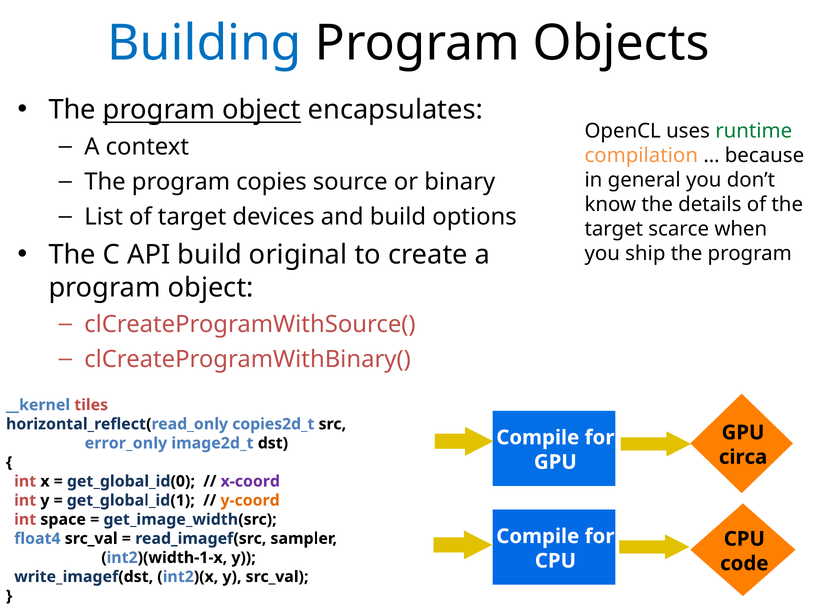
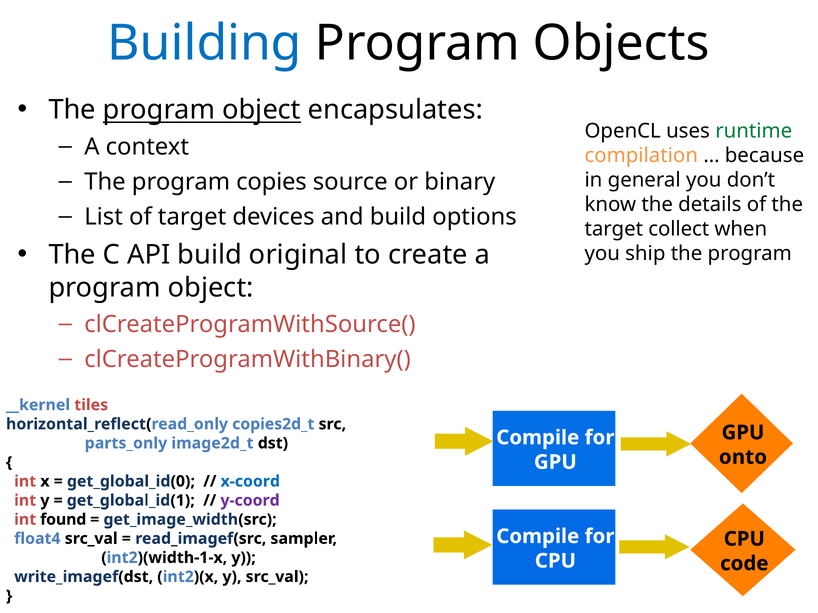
scarce: scarce -> collect (679, 229)
error_only: error_only -> parts_only (126, 444)
circa: circa -> onto (743, 457)
x-coord colour: purple -> blue (250, 482)
y-coord colour: orange -> purple (250, 501)
space: space -> found (63, 520)
